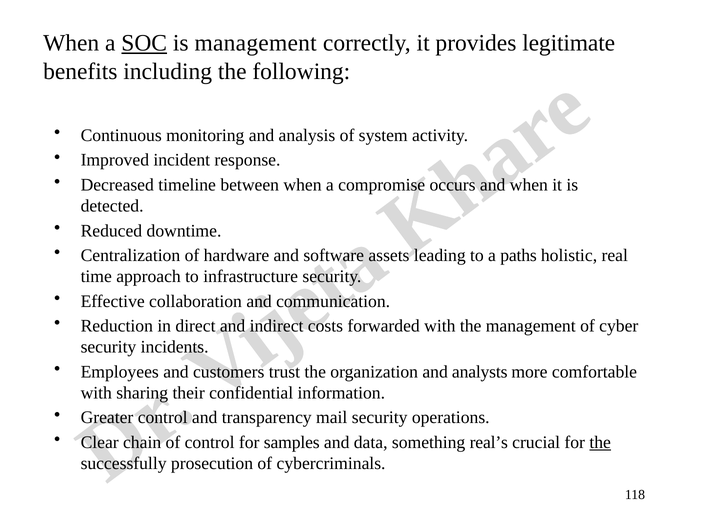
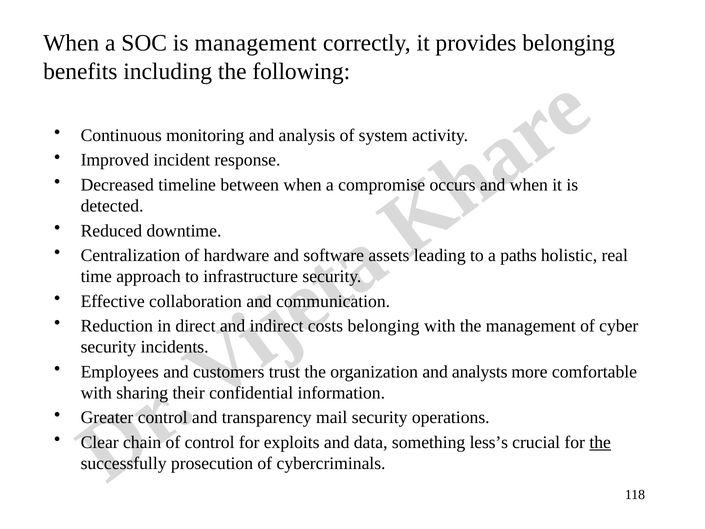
SOC underline: present -> none (144, 43)
provides legitimate: legitimate -> belonging (569, 43)
forwarded: forwarded -> belonging (384, 326)
samples: samples -> exploits (292, 442)
real’s: real’s -> less’s (489, 442)
